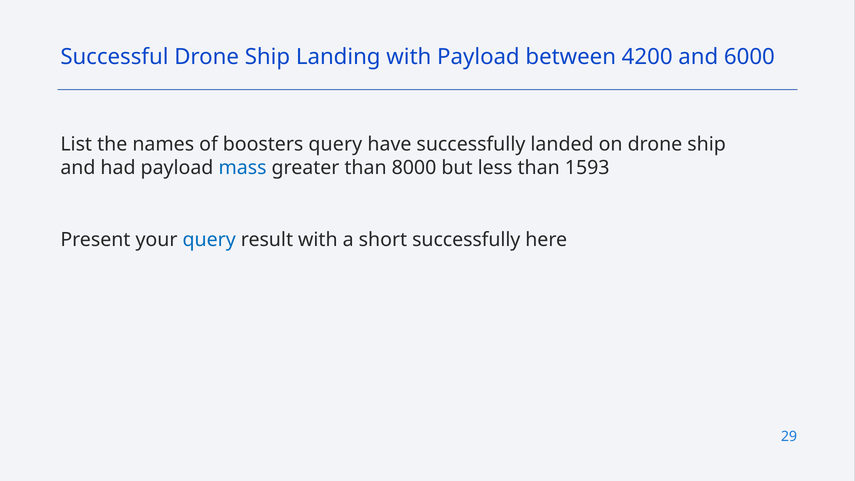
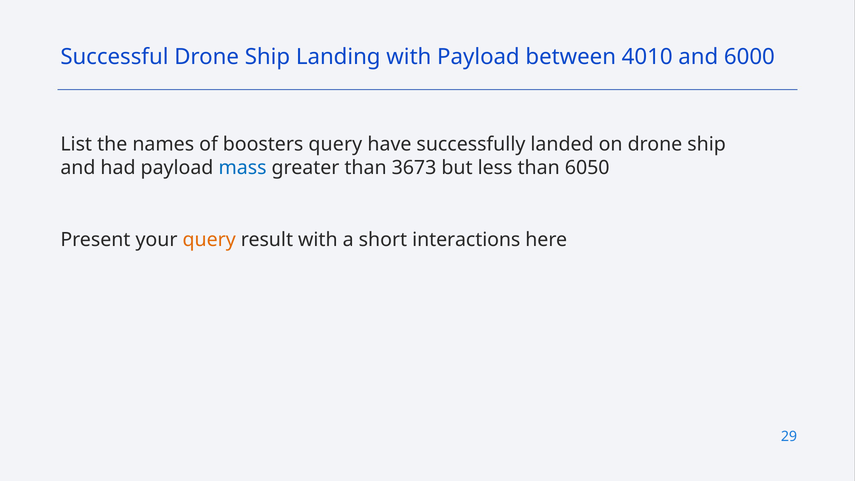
4200: 4200 -> 4010 (647, 57)
8000: 8000 -> 3673 (414, 168)
1593: 1593 -> 6050 (587, 168)
query colour: blue -> orange (209, 240)
short successfully: successfully -> interactions (466, 240)
